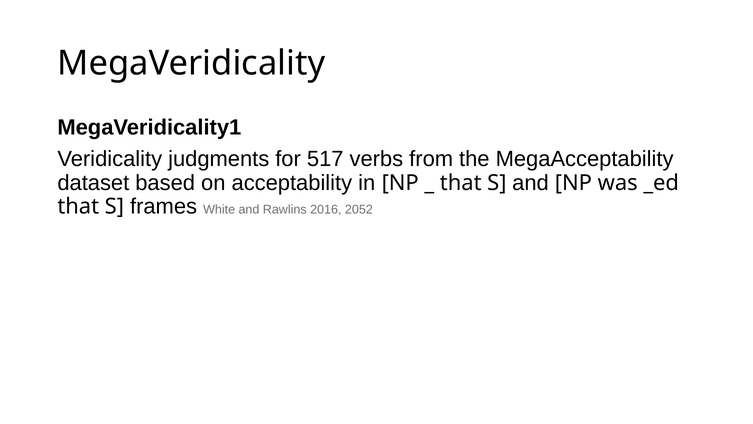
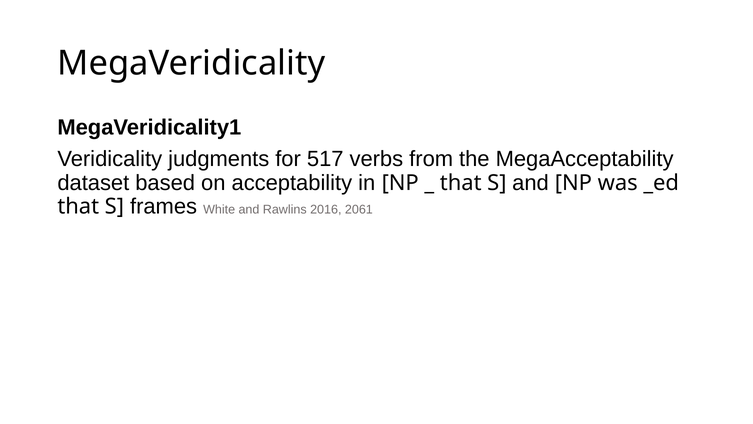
2052: 2052 -> 2061 (359, 209)
